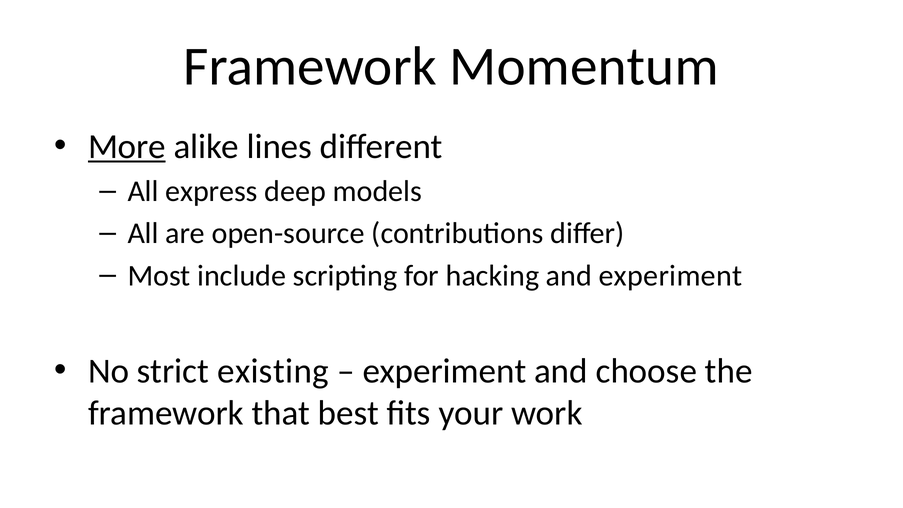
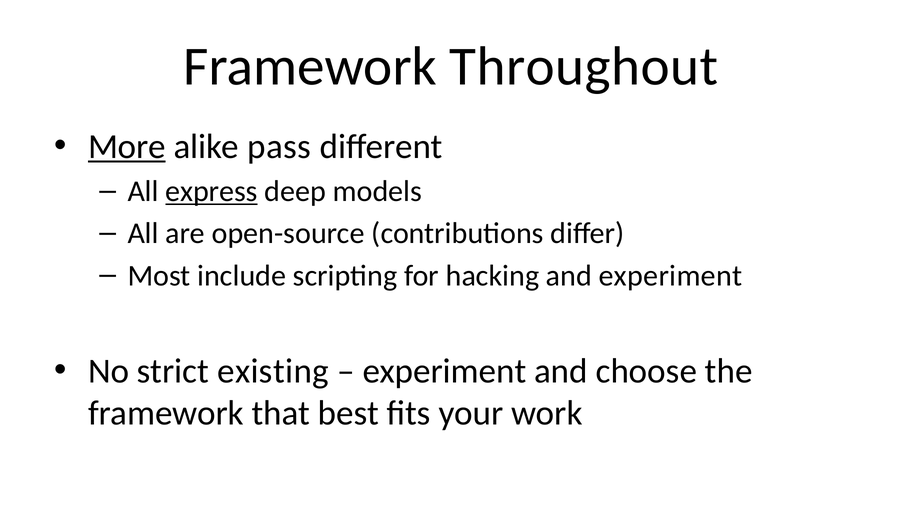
Momentum: Momentum -> Throughout (584, 67)
lines: lines -> pass (279, 147)
express underline: none -> present (212, 191)
